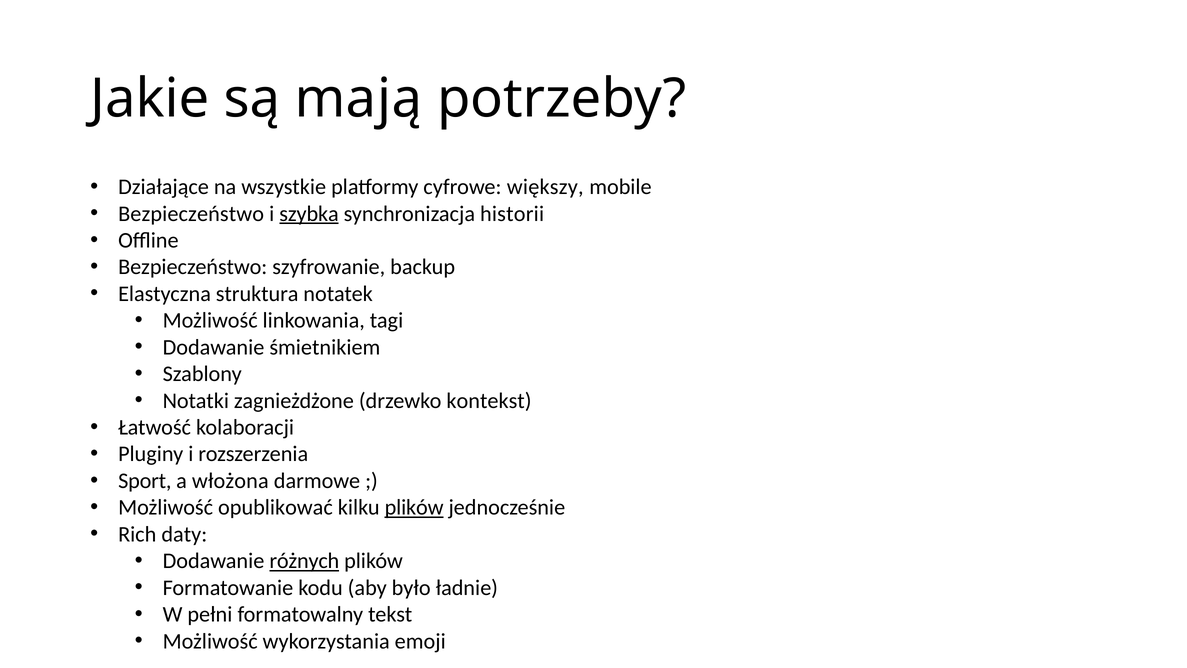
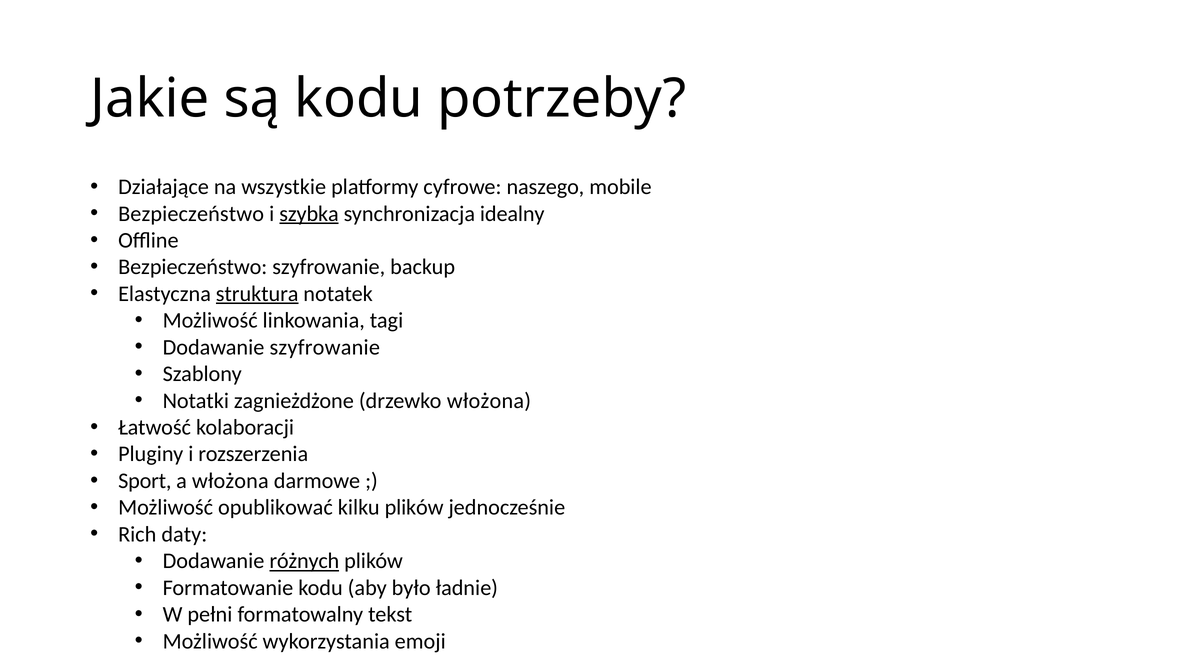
są mają: mają -> kodu (359, 99)
większy: większy -> naszego (545, 187)
historii: historii -> idealny (512, 214)
struktura underline: none -> present (257, 294)
Dodawanie śmietnikiem: śmietnikiem -> szyfrowanie (325, 347)
drzewko kontekst: kontekst -> włożona (489, 401)
plików underline: present -> none (414, 507)
